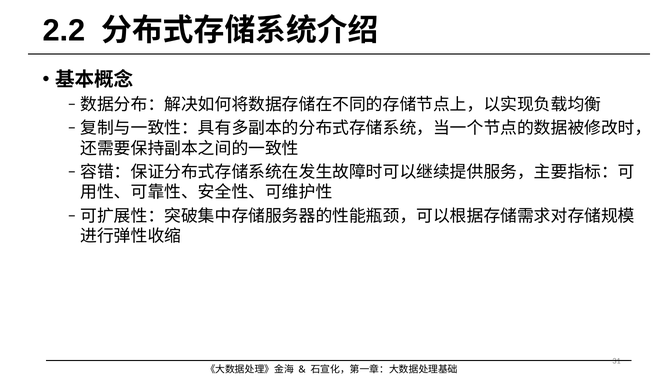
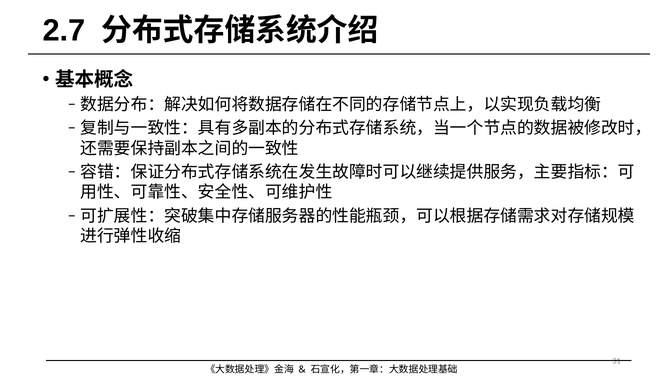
2.2: 2.2 -> 2.7 (64, 31)
